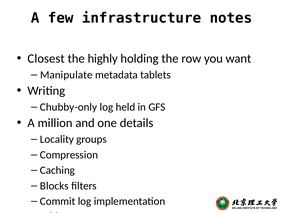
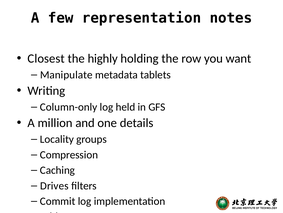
infrastructure: infrastructure -> representation (142, 18)
Chubby-only: Chubby-only -> Column-only (69, 107)
Blocks: Blocks -> Drives (54, 185)
